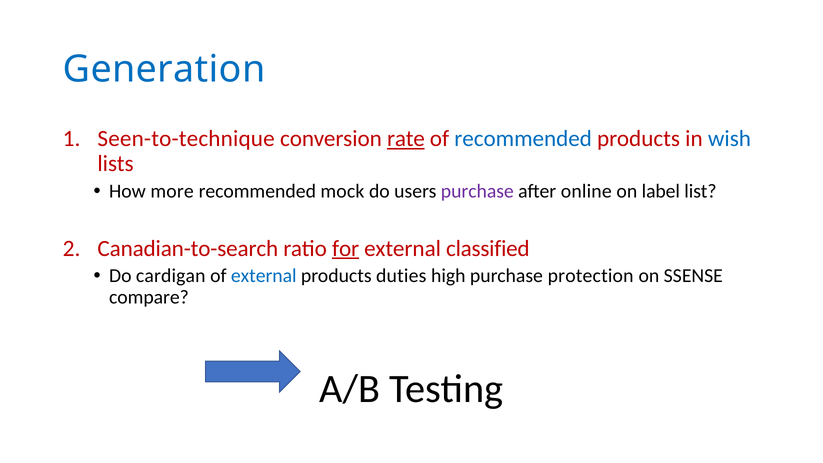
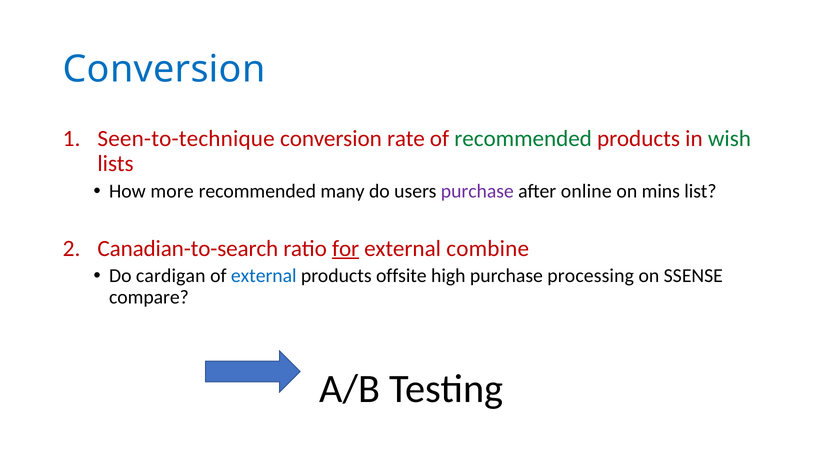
Generation: Generation -> Conversion (164, 69)
rate underline: present -> none (406, 139)
recommended colour: blue -> green (523, 139)
wish colour: blue -> green (729, 139)
mock: mock -> many (343, 191)
label: label -> mins (661, 191)
classified: classified -> combine (488, 248)
duties: duties -> offsite (401, 276)
protection: protection -> processing (591, 276)
